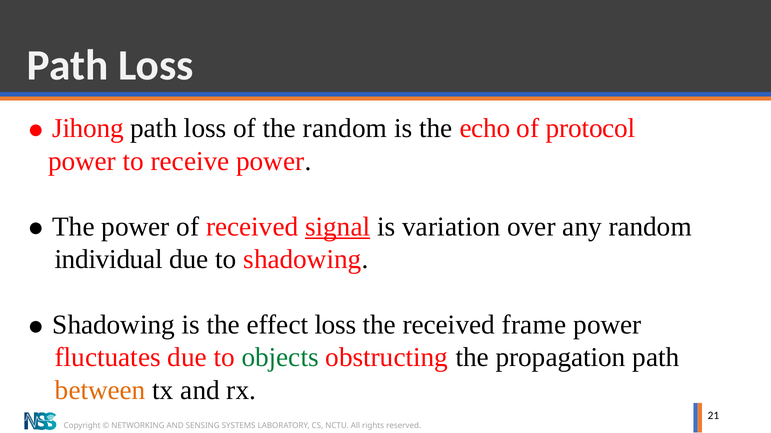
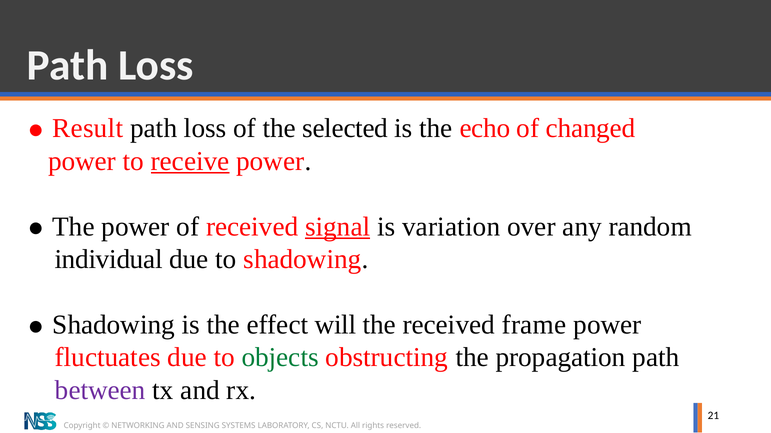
Jihong: Jihong -> Result (88, 129)
the random: random -> selected (345, 129)
protocol: protocol -> changed (591, 129)
receive underline: none -> present (190, 161)
effect loss: loss -> will (336, 325)
between colour: orange -> purple (100, 391)
